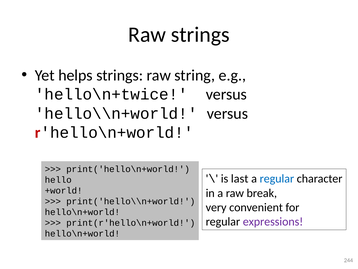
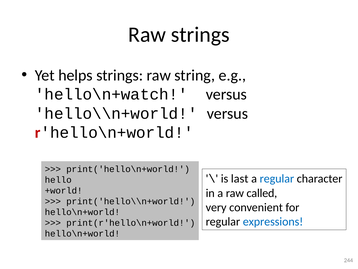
hello\n+twice: hello\n+twice -> hello\n+watch (111, 94)
break: break -> called (262, 193)
expressions colour: purple -> blue (273, 221)
